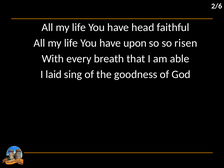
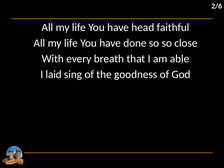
upon: upon -> done (135, 43)
risen: risen -> close (186, 43)
